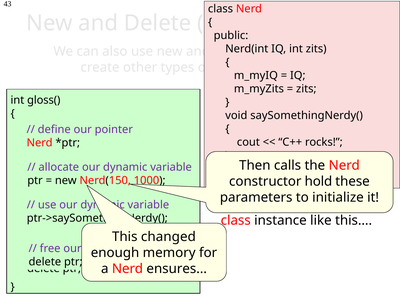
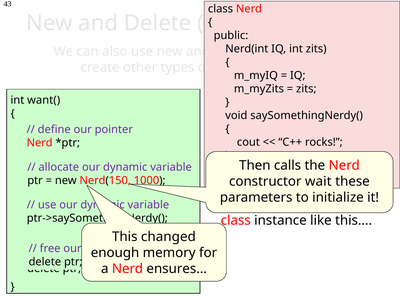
gloss(: gloss( -> want( (44, 100)
hold: hold -> wait (318, 181)
